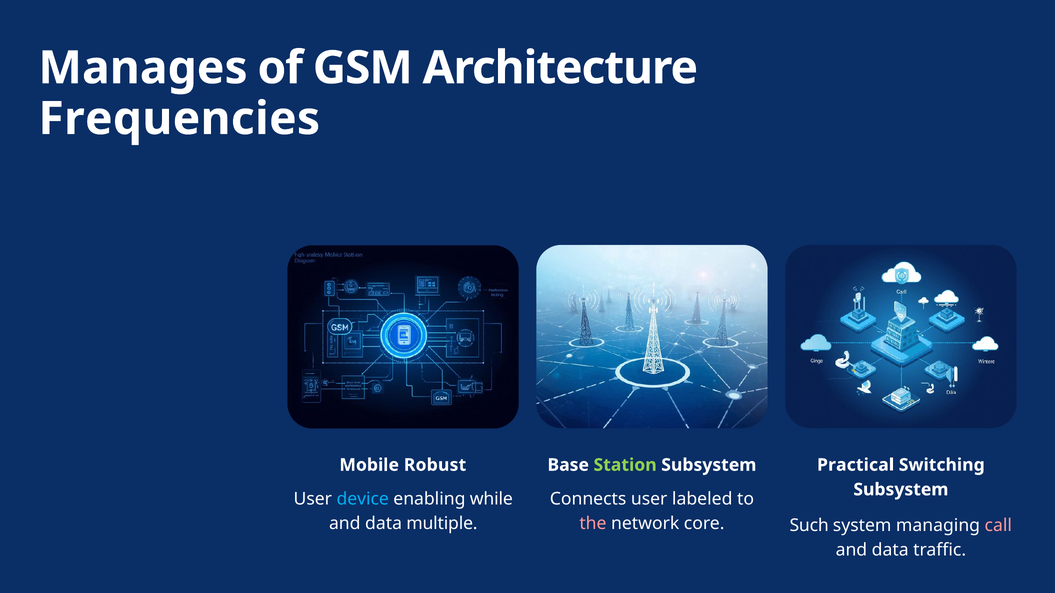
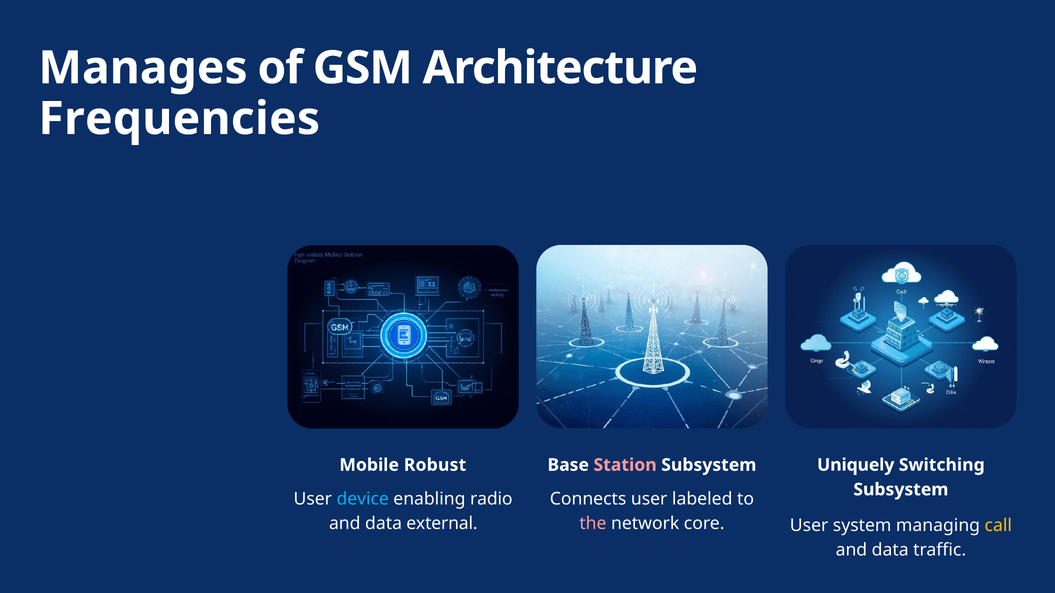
Station colour: light green -> pink (625, 465)
Practical: Practical -> Uniquely (856, 465)
while: while -> radio (491, 499)
multiple: multiple -> external (442, 524)
Such: Such -> User (809, 526)
call colour: pink -> yellow (998, 526)
